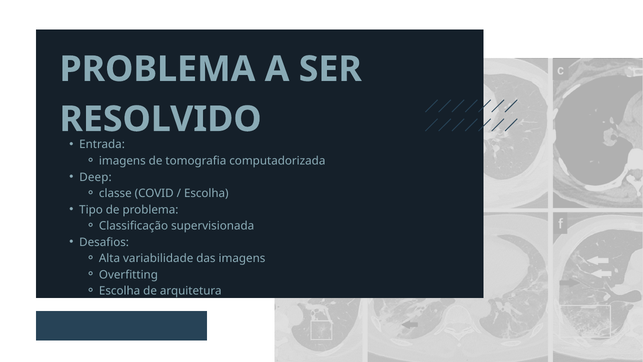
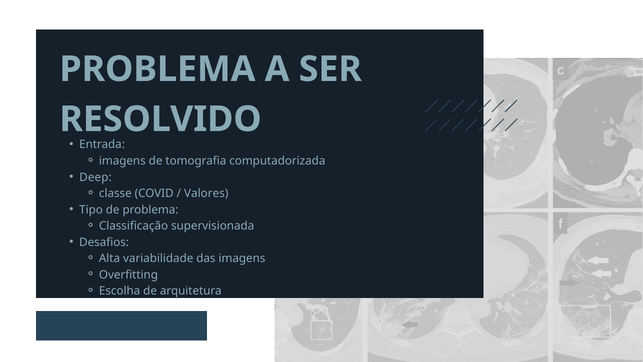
Escolha: Escolha -> Valores (206, 193)
